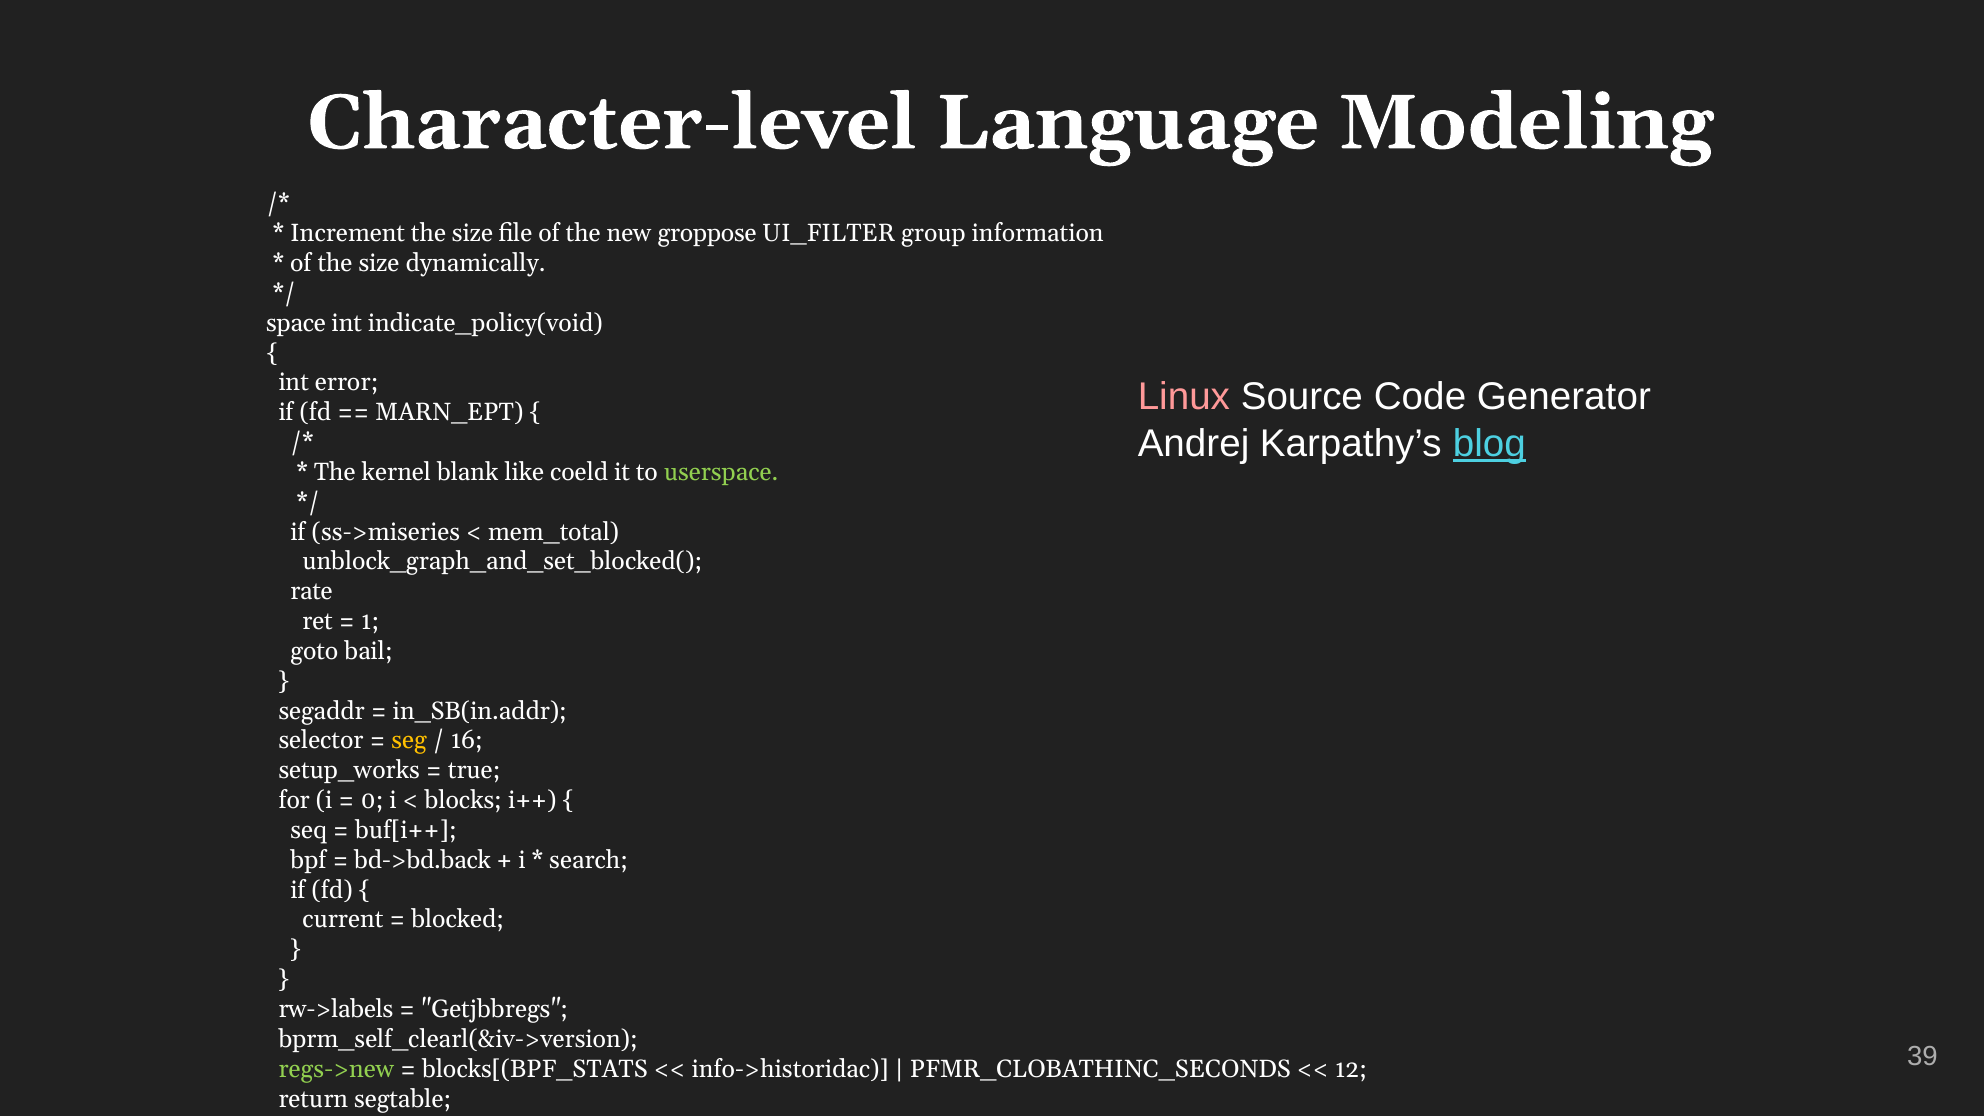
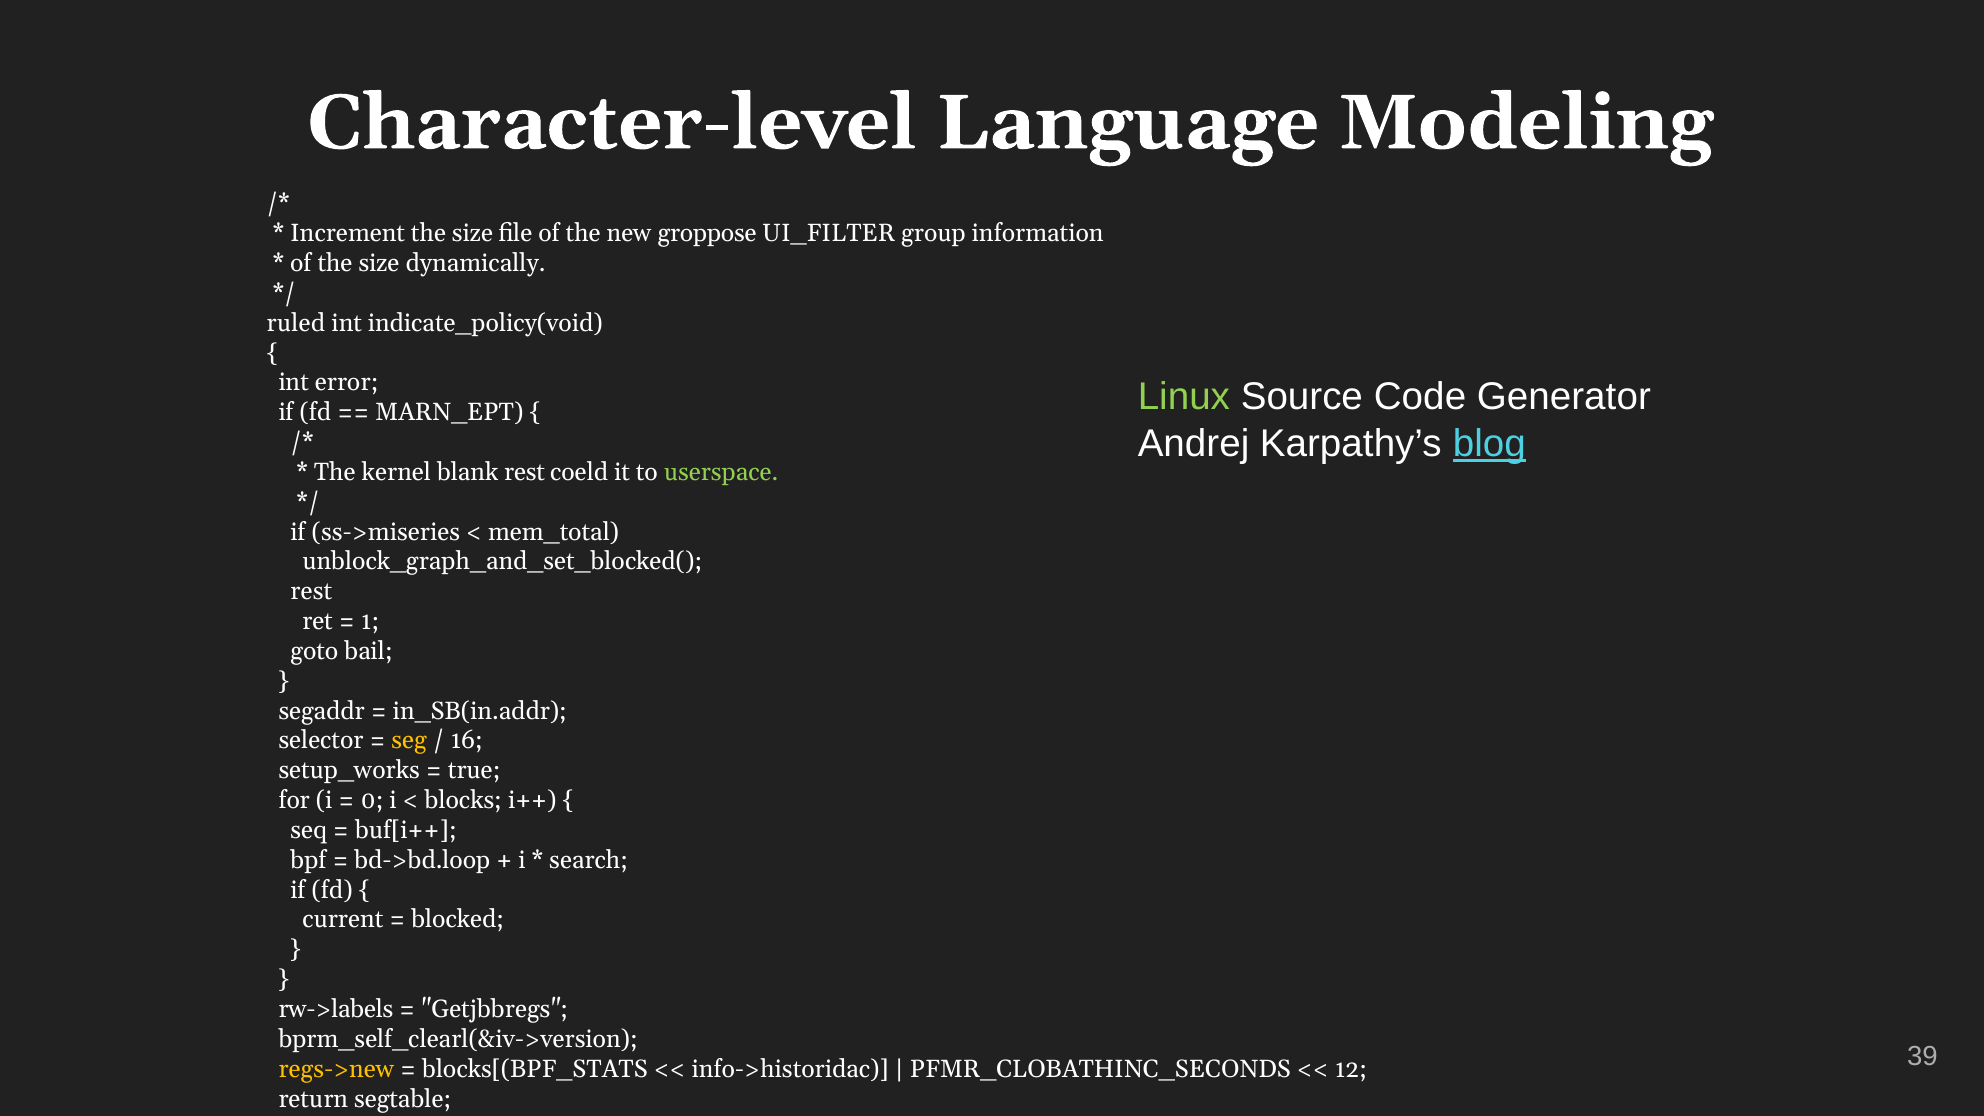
space: space -> ruled (296, 323)
Linux colour: pink -> light green (1184, 397)
blank like: like -> rest (524, 472)
rate: rate -> rest (311, 592)
bd->bd.back: bd->bd.back -> bd->bd.loop (422, 860)
regs->new colour: light green -> yellow (336, 1069)
